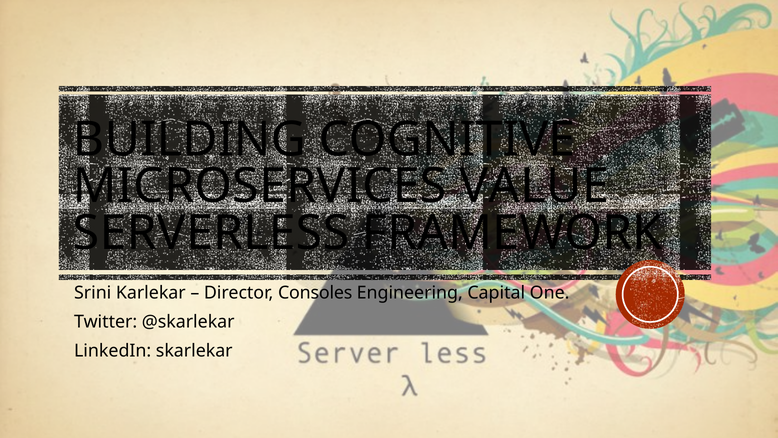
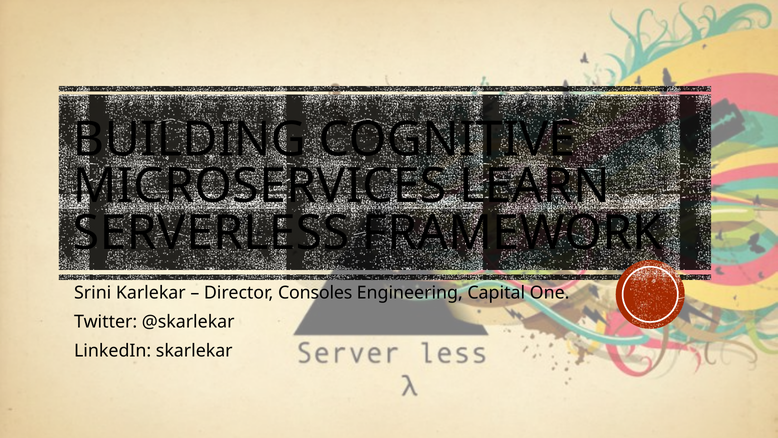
VALUE: VALUE -> LEARN (535, 186)
